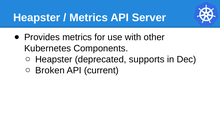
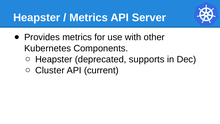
Broken: Broken -> Cluster (50, 70)
